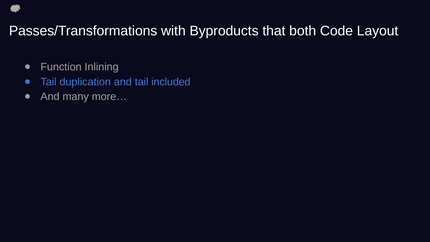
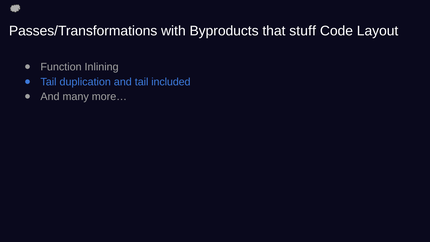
both: both -> stuff (303, 31)
